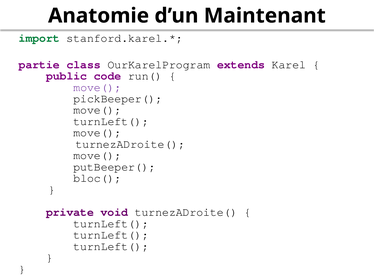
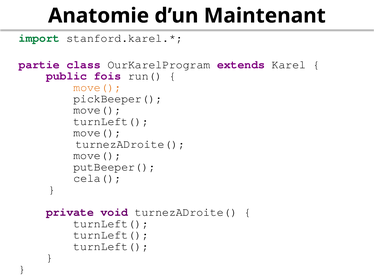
code: code -> fois (108, 76)
move( colour: purple -> orange (97, 87)
bloc(: bloc( -> cela( (97, 178)
